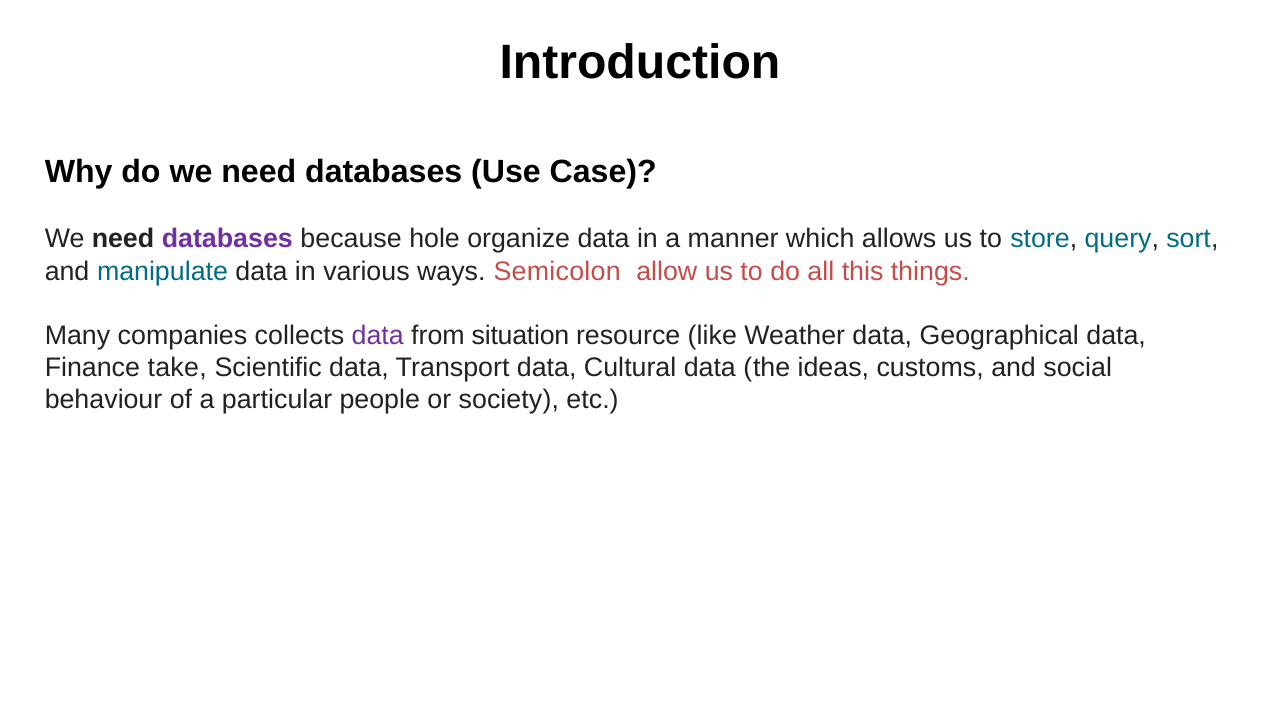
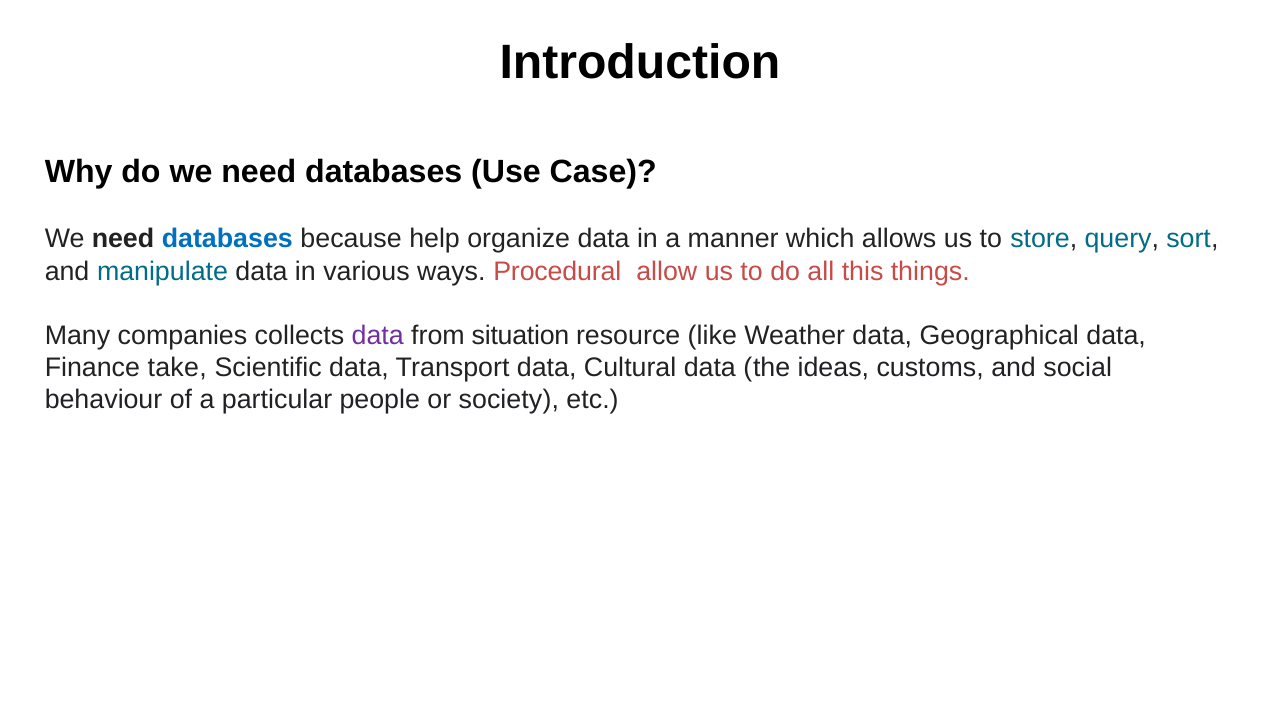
databases colour: purple -> blue (227, 239)
hole: hole -> help (435, 239)
Semicolon: Semicolon -> Procedural (557, 271)
